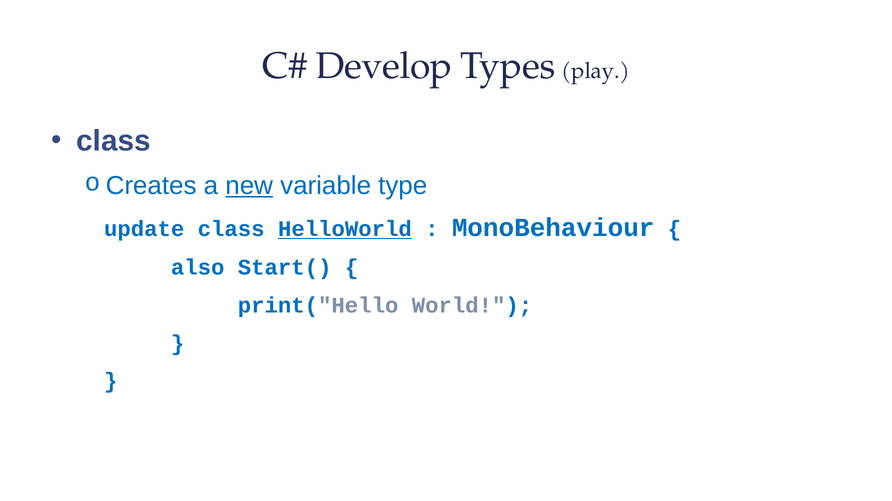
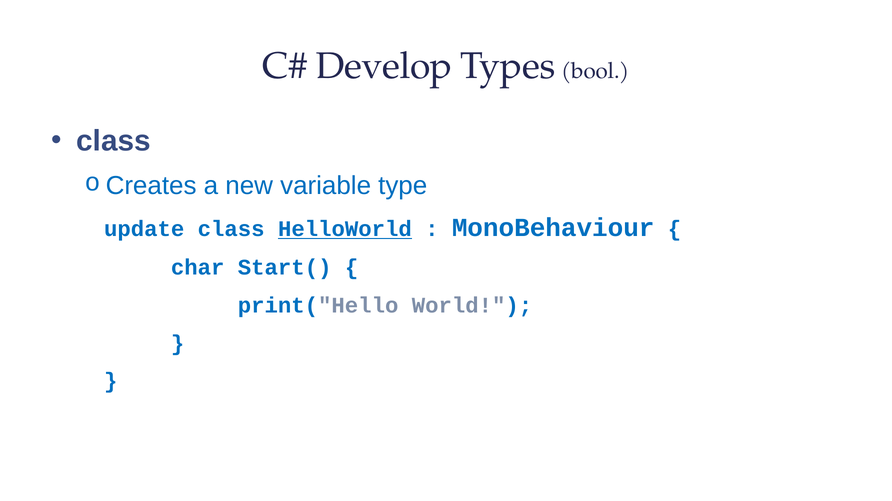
play: play -> bool (596, 71)
new underline: present -> none (249, 186)
also: also -> char (198, 268)
